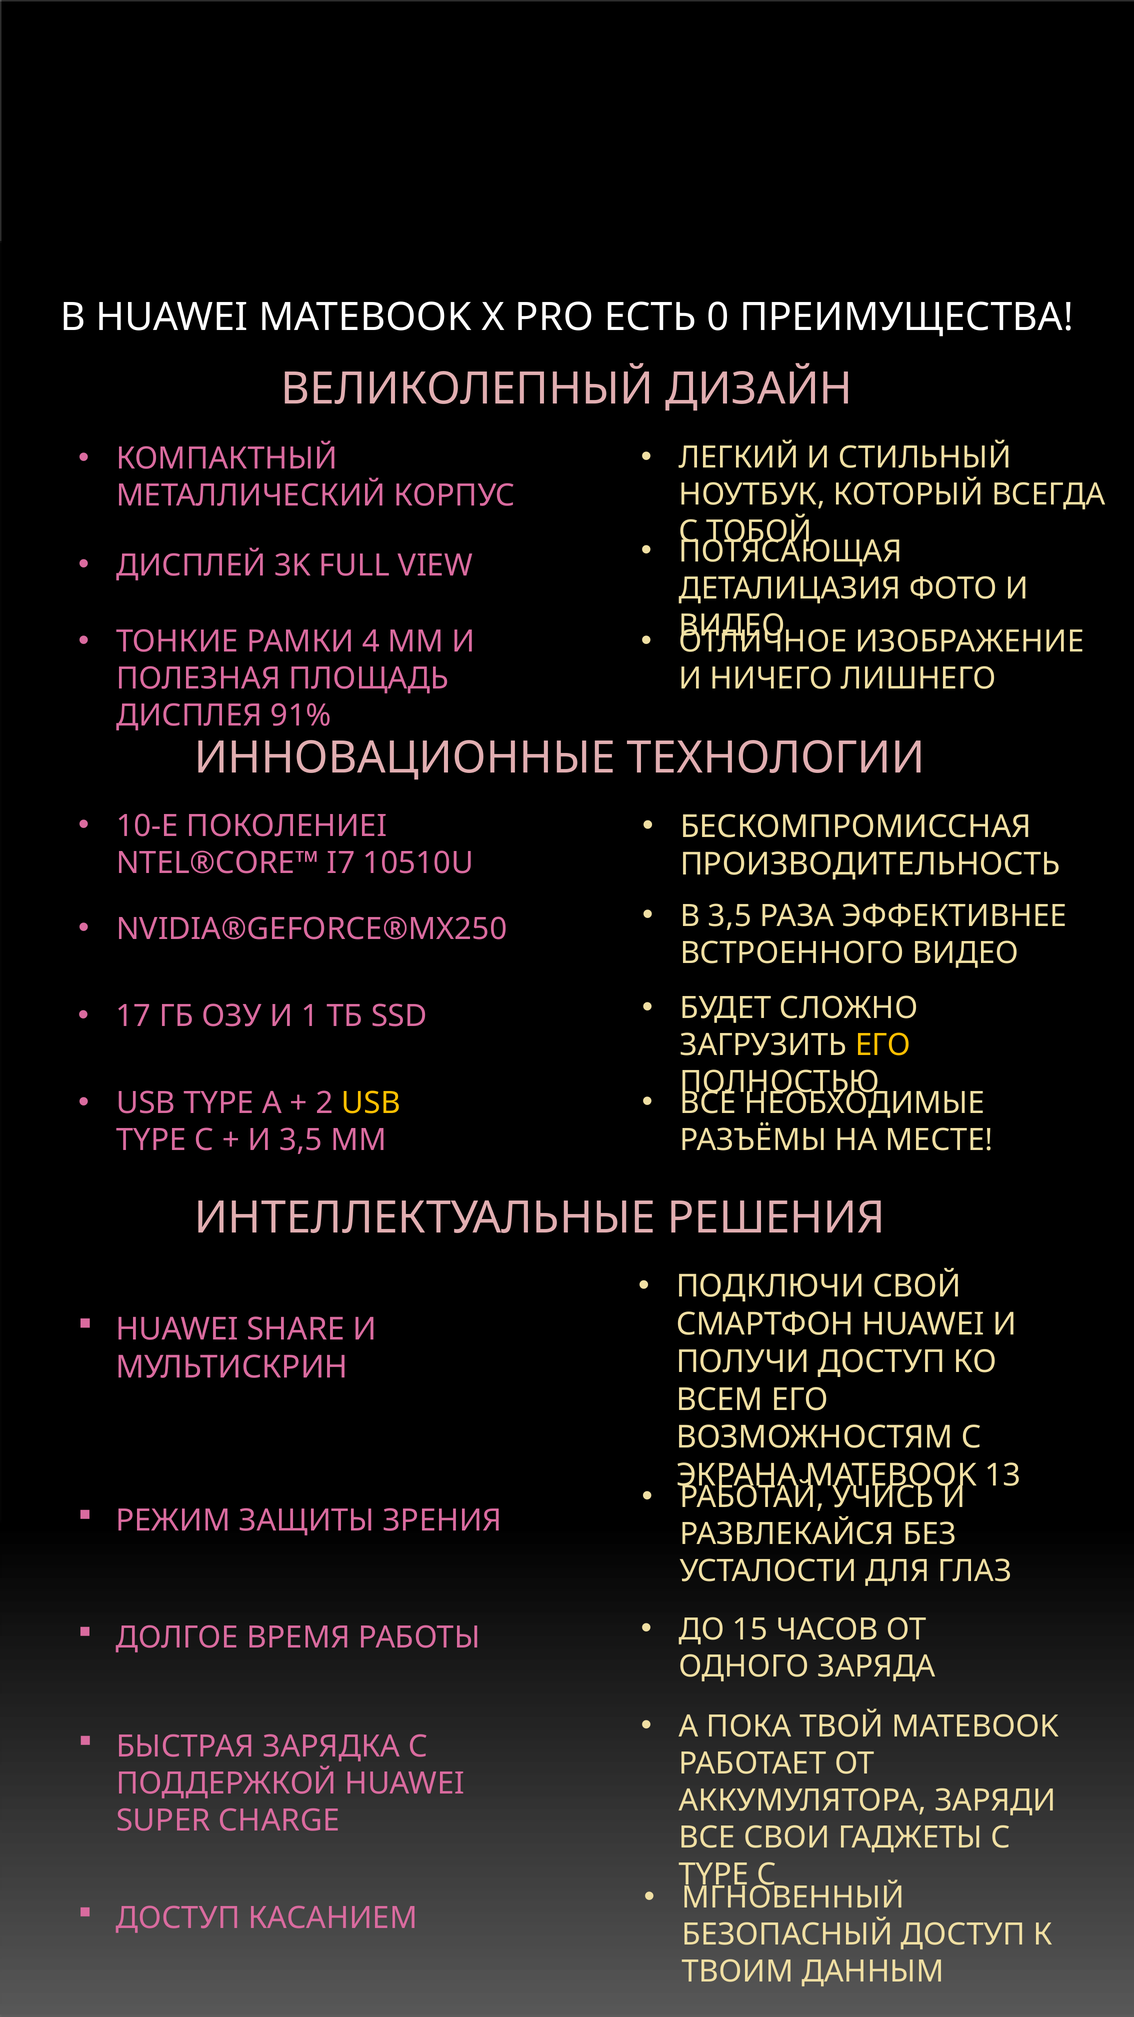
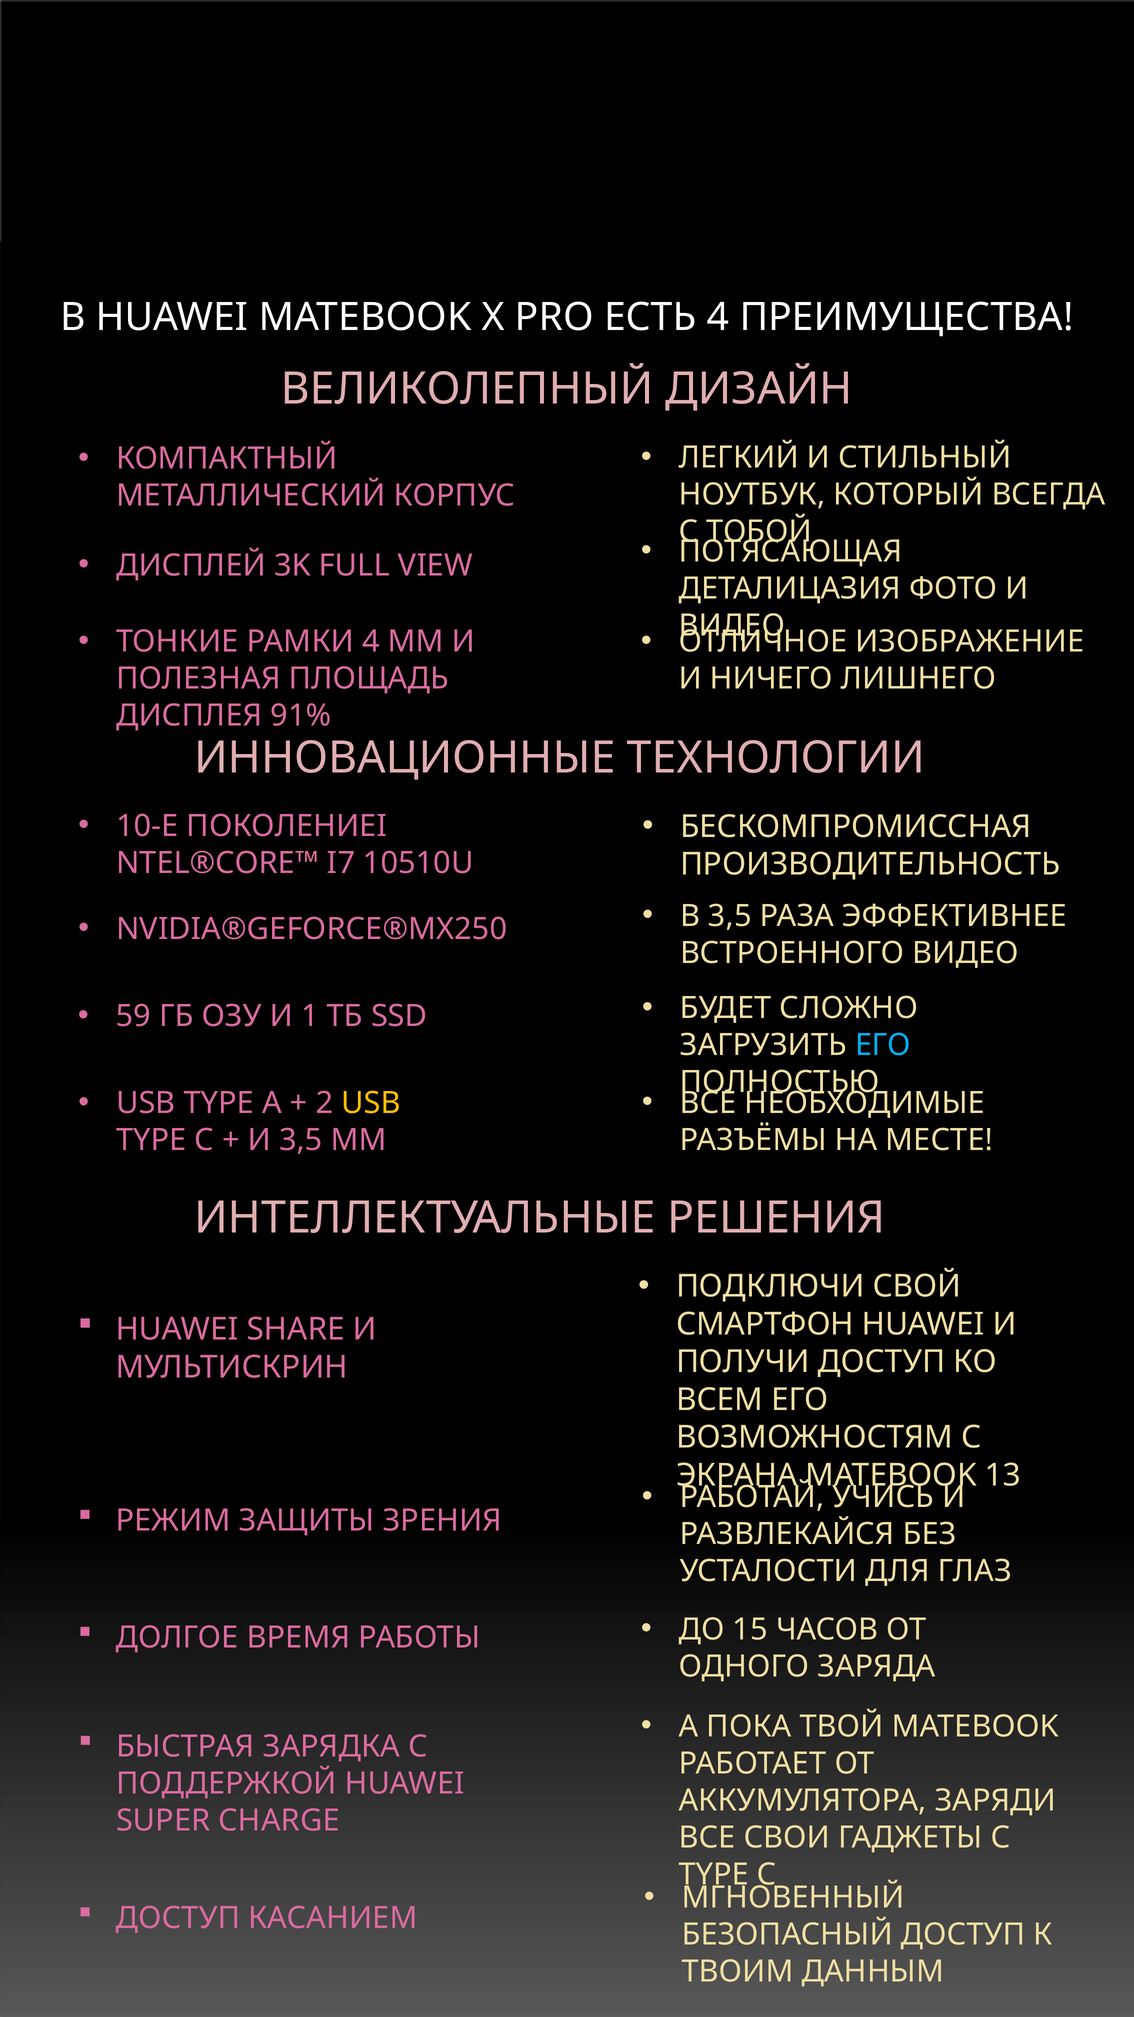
ЕСТЬ 0: 0 -> 4 (718, 317)
17: 17 -> 59 (133, 1016)
ЕГО colour: yellow -> light blue (883, 1045)
